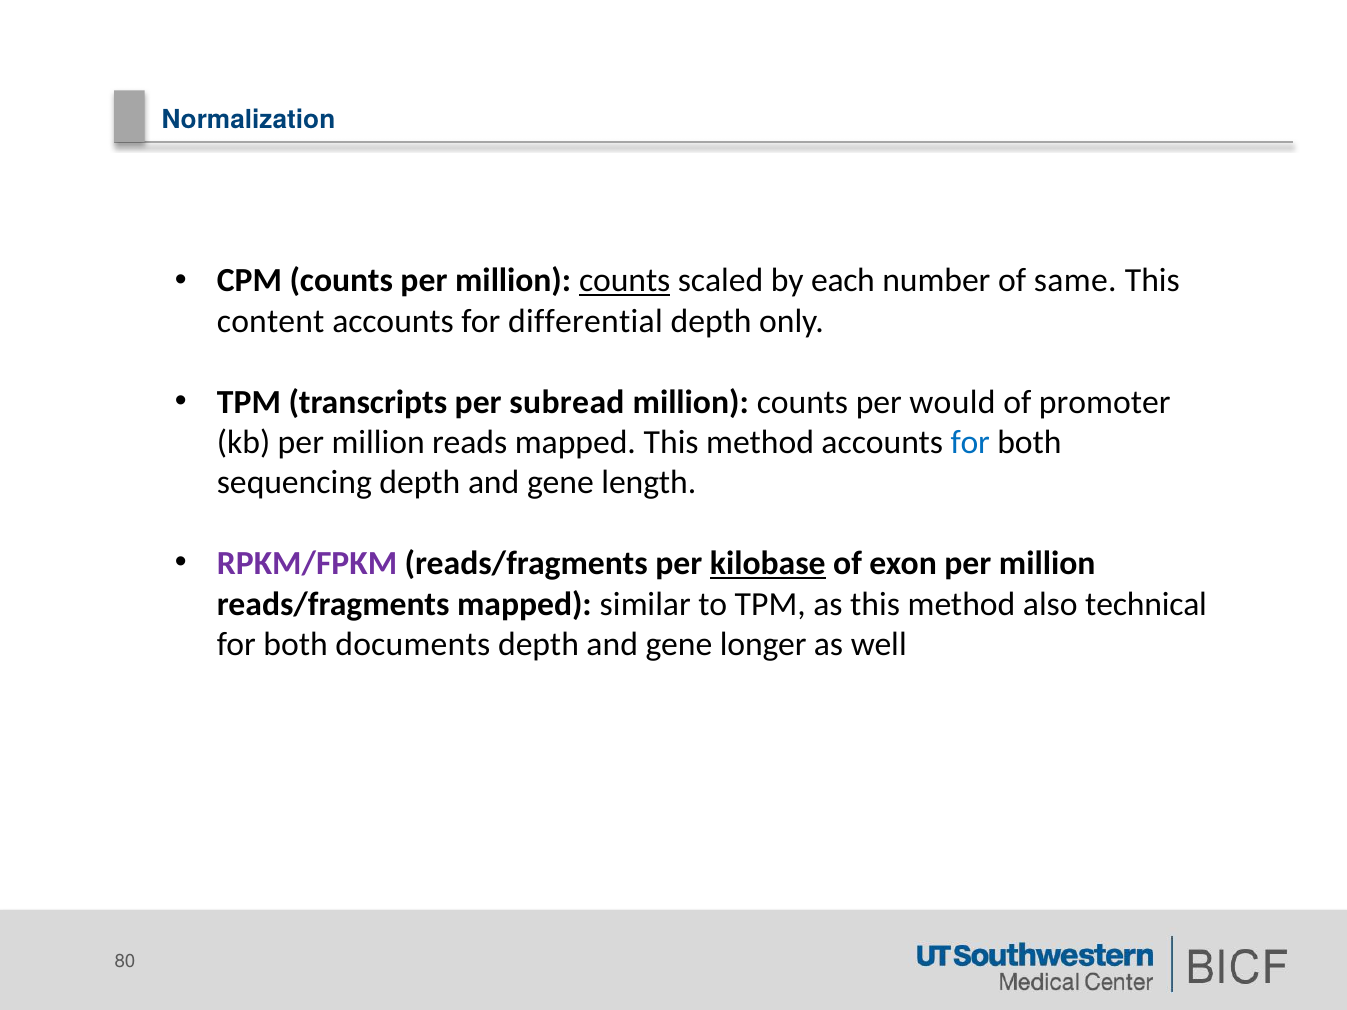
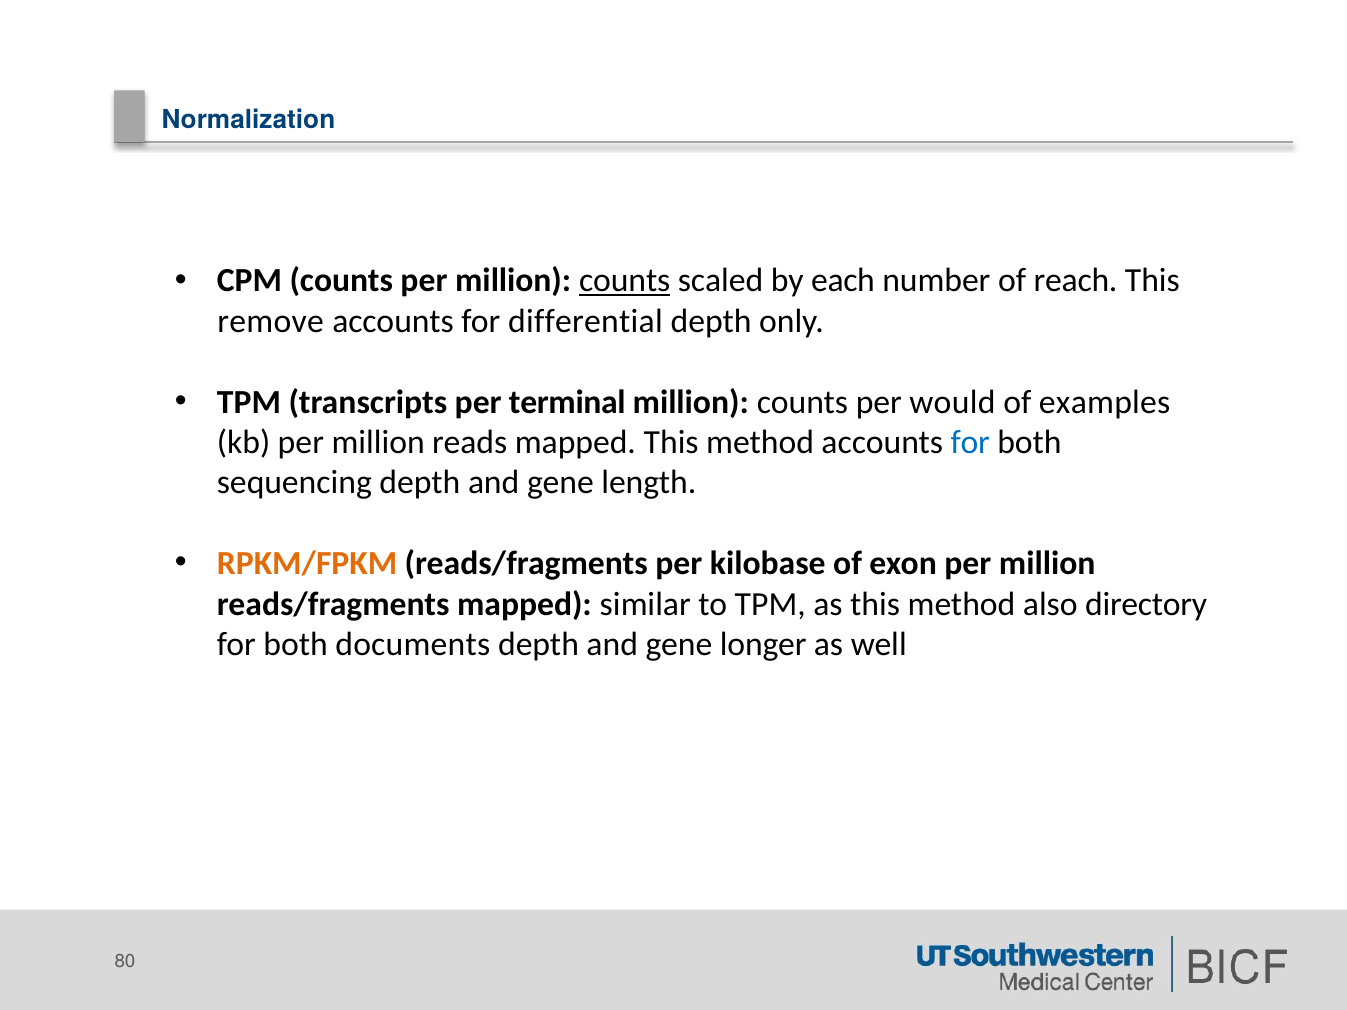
same: same -> reach (1076, 281)
content: content -> remove (271, 321)
subread: subread -> terminal (567, 402)
promoter: promoter -> examples (1105, 402)
RPKM/FPKM colour: purple -> orange (307, 564)
kilobase underline: present -> none (768, 564)
technical: technical -> directory (1146, 604)
